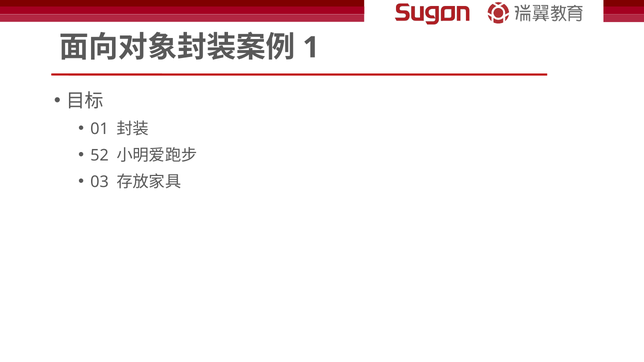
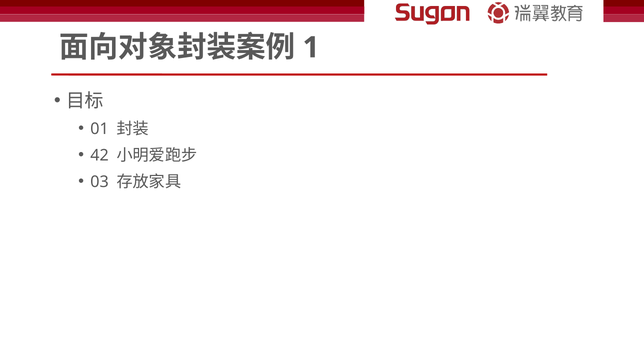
52: 52 -> 42 (100, 156)
